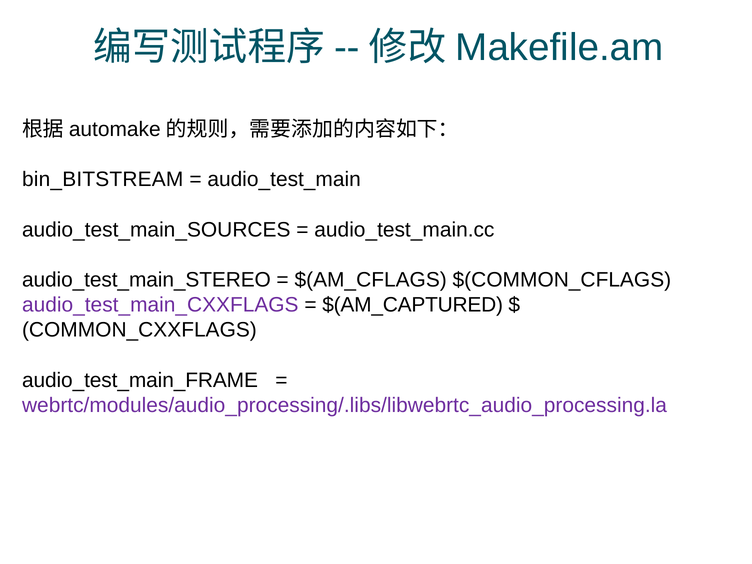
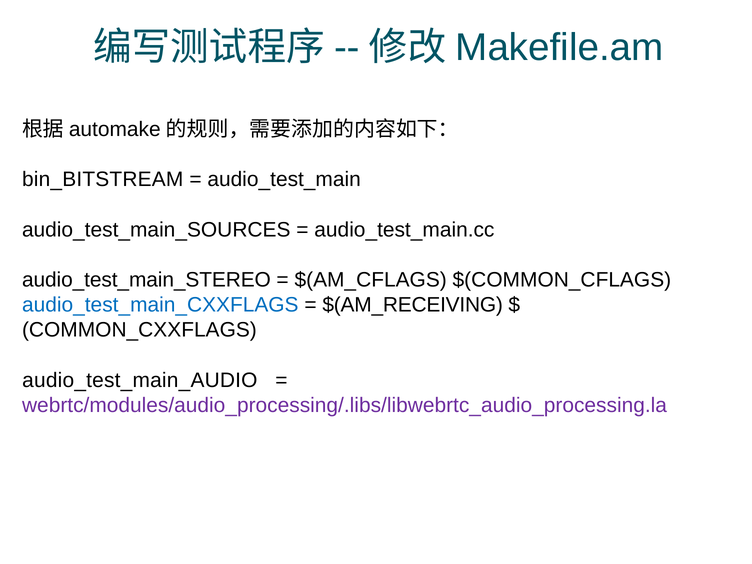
audio_test_main_CXXFLAGS colour: purple -> blue (160, 305)
$(AM_CAPTURED: $(AM_CAPTURED -> $(AM_RECEIVING (413, 305)
audio_test_main_FRAME: audio_test_main_FRAME -> audio_test_main_AUDIO (140, 380)
